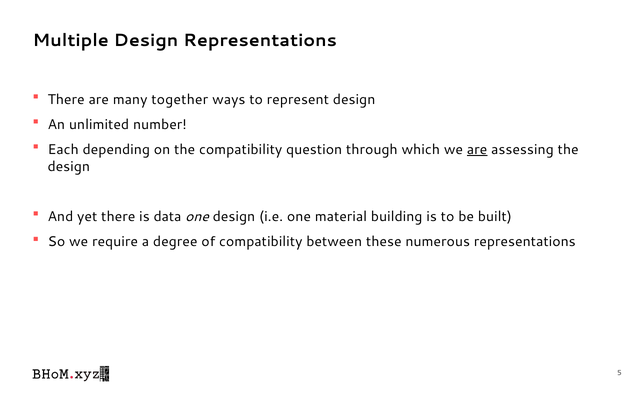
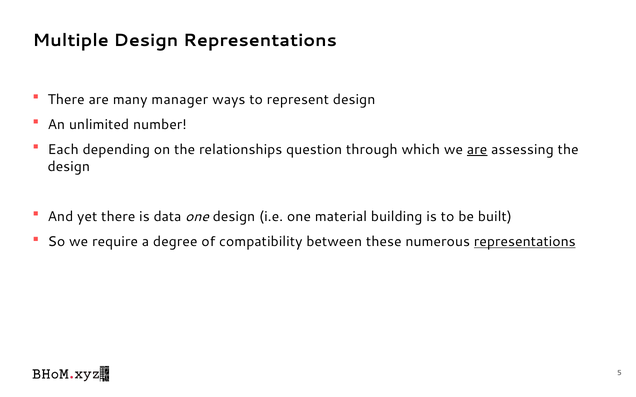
together: together -> manager (180, 100)
the compatibility: compatibility -> relationships (241, 150)
representations underline: none -> present (525, 242)
